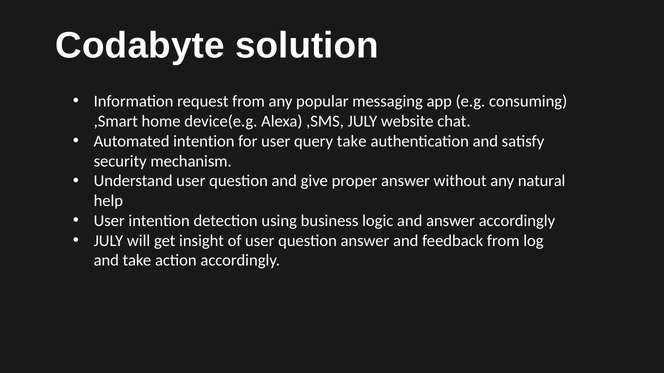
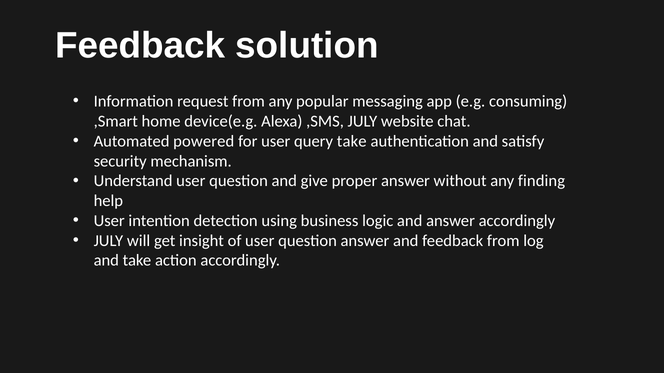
Codabyte: Codabyte -> Feedback (140, 45)
Automated intention: intention -> powered (204, 141)
natural: natural -> finding (542, 181)
